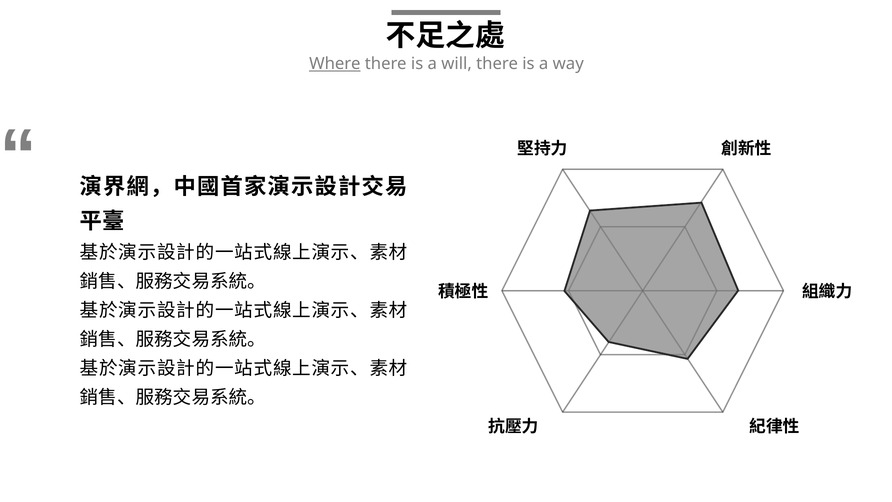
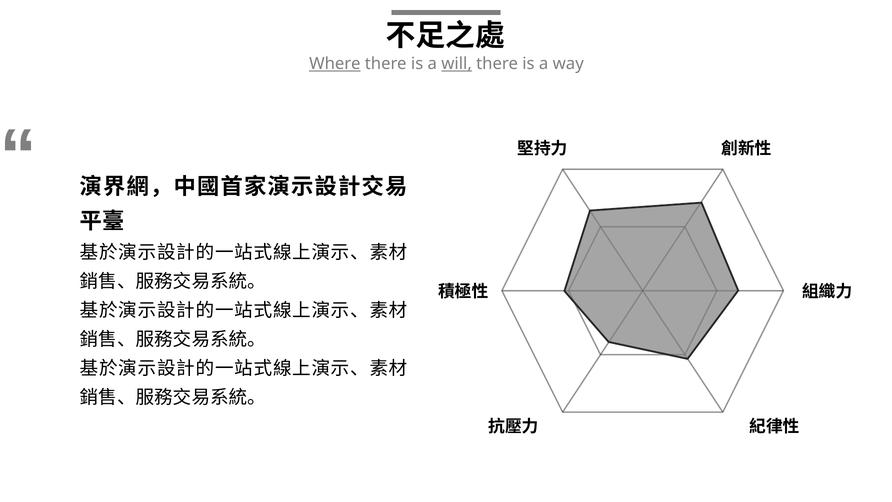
will underline: none -> present (457, 64)
